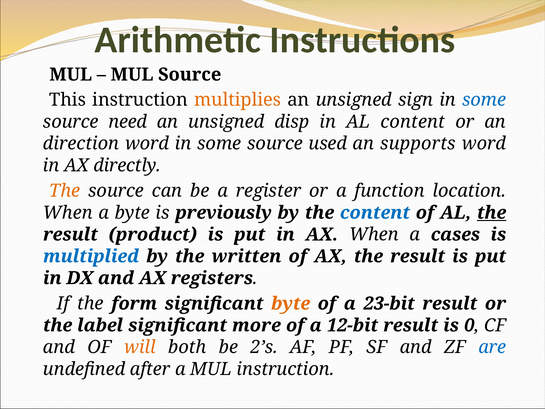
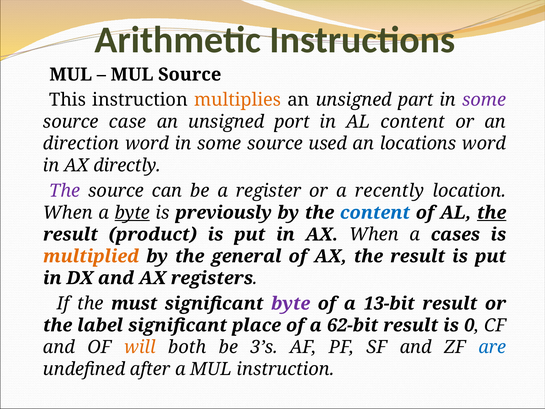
sign: sign -> part (416, 100)
some colour: blue -> purple (484, 100)
need: need -> case (128, 122)
disp: disp -> port (292, 122)
supports: supports -> locations (418, 144)
The colour: orange -> purple (65, 191)
function: function -> recently (390, 191)
byte underline: none -> present (132, 213)
multiplied colour: blue -> orange (91, 256)
written: written -> general (246, 256)
form: form -> must (134, 303)
byte colour: orange -> purple (291, 303)
23-bit: 23-bit -> 13-bit (389, 303)
more: more -> place (257, 325)
12-bit: 12-bit -> 62-bit (352, 325)
2’s: 2’s -> 3’s (264, 347)
